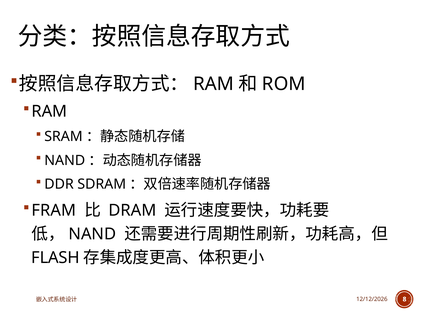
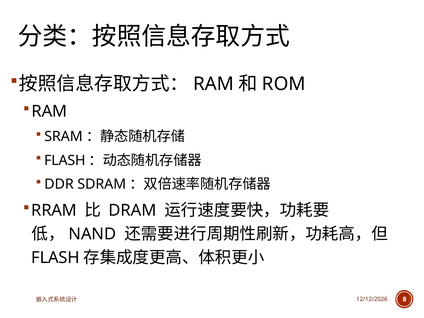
NAND: NAND -> FLASH (65, 160)
FRAM: FRAM -> RRAM (54, 210)
